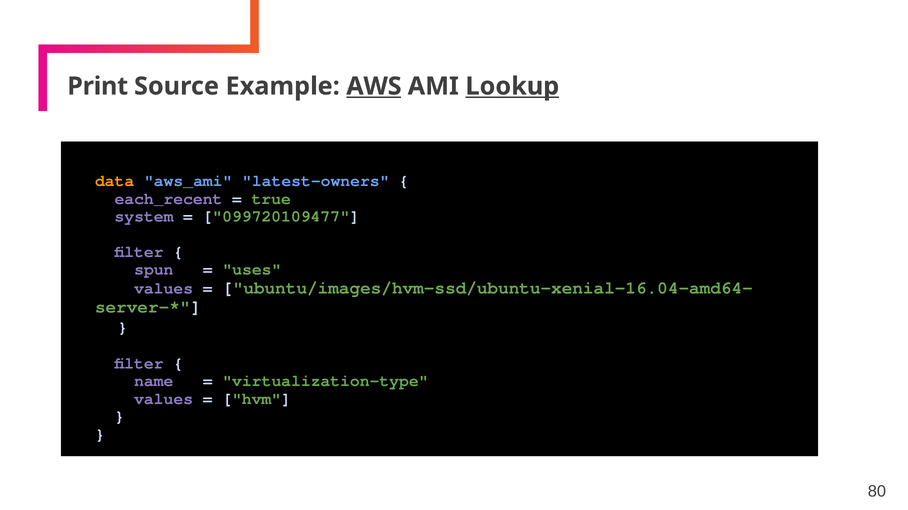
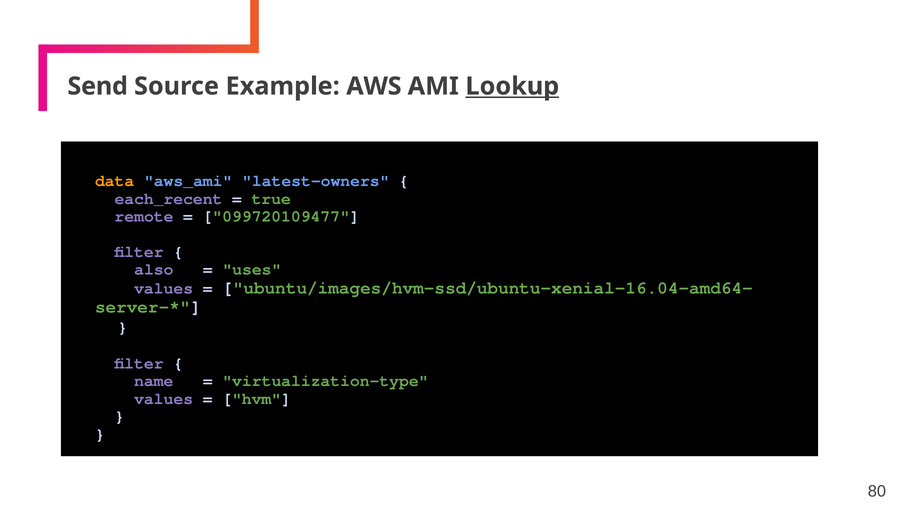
Print: Print -> Send (98, 86)
AWS underline: present -> none (374, 86)
system: system -> remote (144, 217)
spun: spun -> also (154, 270)
